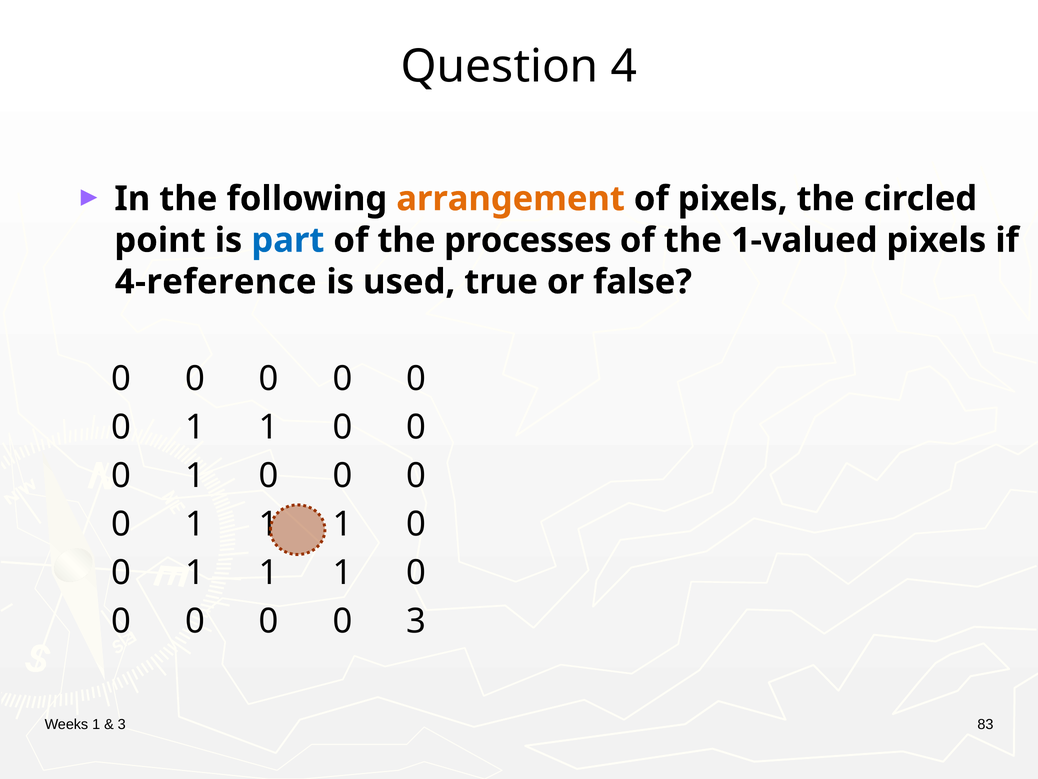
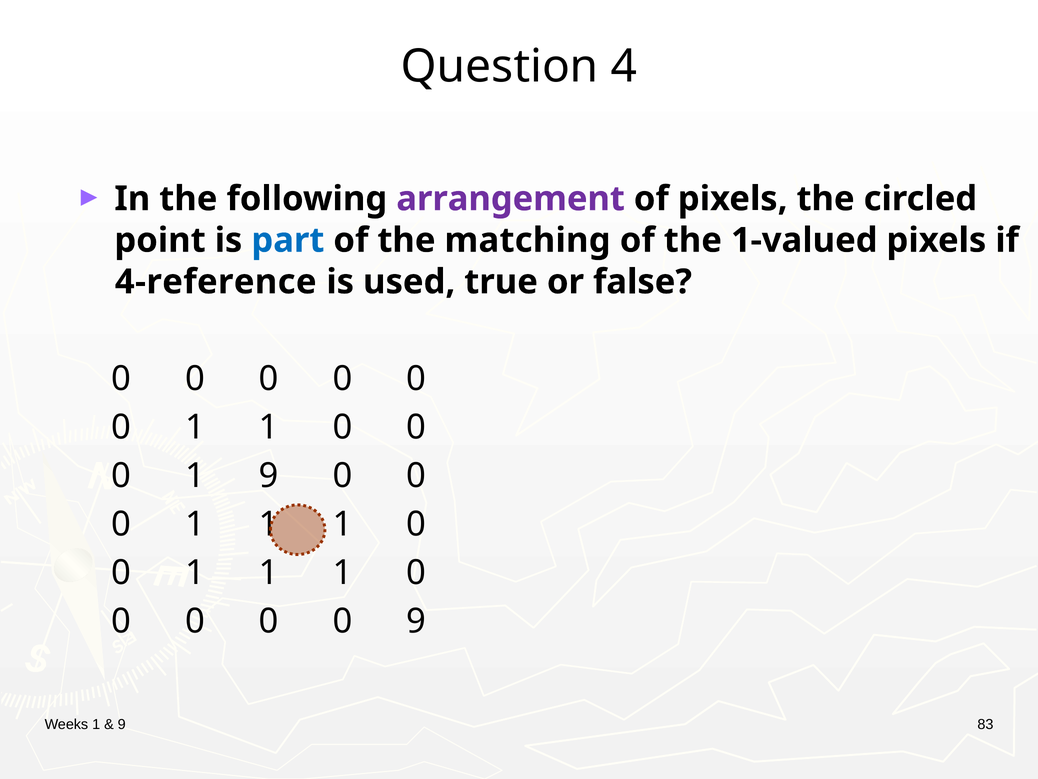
arrangement colour: orange -> purple (511, 199)
processes: processes -> matching (528, 240)
0 1 0: 0 -> 9 (269, 475)
0 3: 3 -> 9 (416, 621)
3: 3 -> 9 (122, 724)
